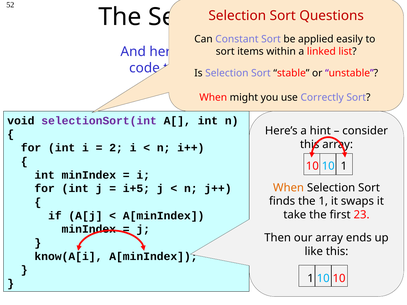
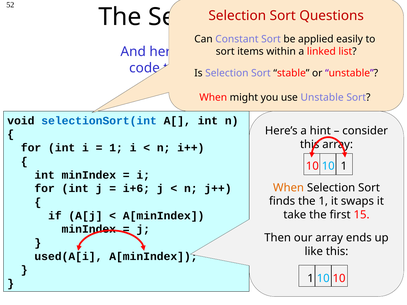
use Correctly: Correctly -> Unstable (322, 98)
selectionSort(int colour: purple -> blue (99, 121)
2: 2 -> 1 (116, 148)
i+5: i+5 -> i+6 (136, 189)
23: 23 -> 15 (362, 215)
know(A[i: know(A[i -> used(A[i (68, 257)
